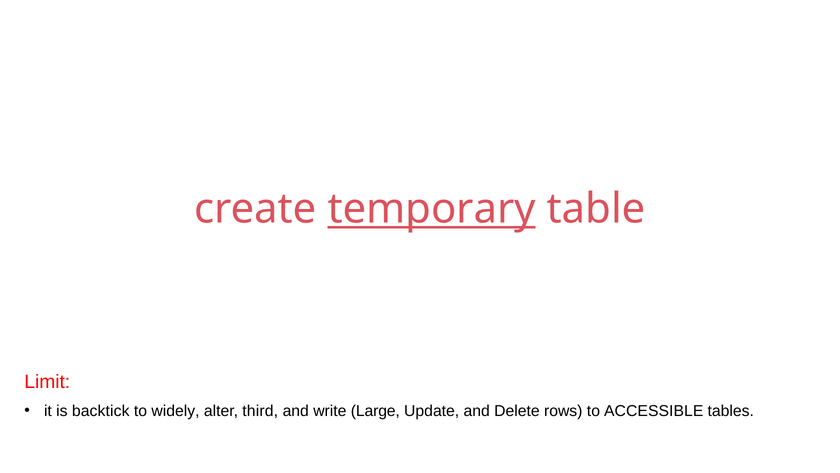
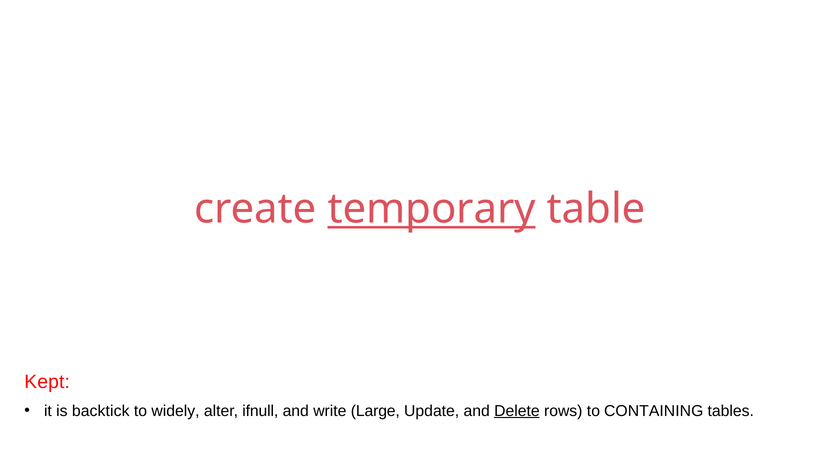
Limit: Limit -> Kept (47, 381)
third: third -> ifnull (260, 410)
Delete underline: none -> present (517, 410)
ACCESSIBLE: ACCESSIBLE -> CONTAINING (654, 410)
